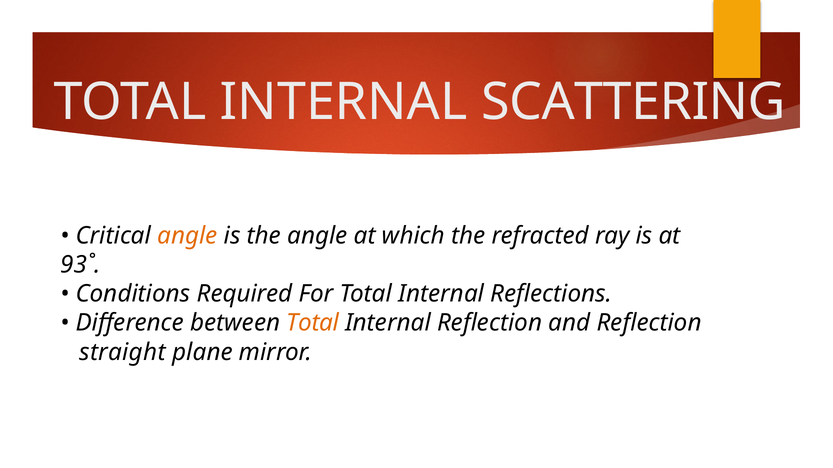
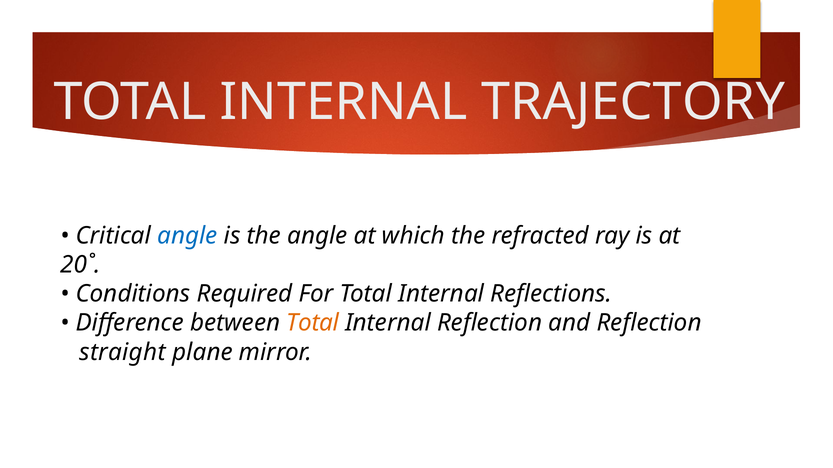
SCATTERING: SCATTERING -> TRAJECTORY (633, 102)
angle colour: orange -> blue (187, 236)
93˚: 93˚ -> 20˚ (80, 265)
